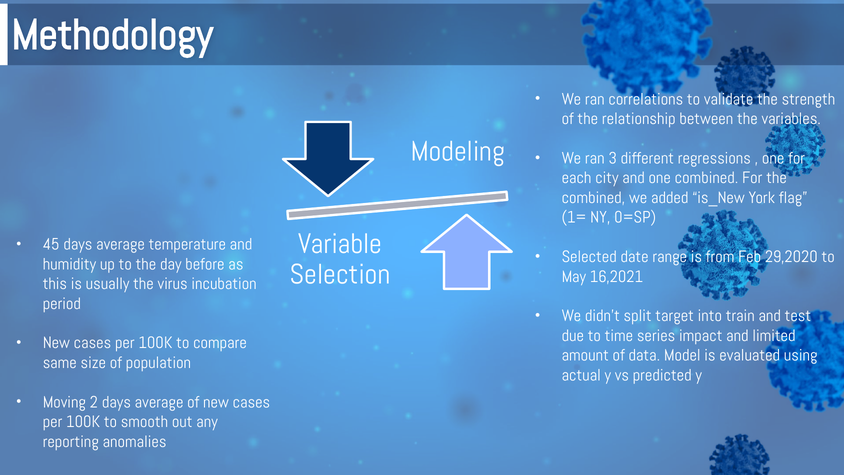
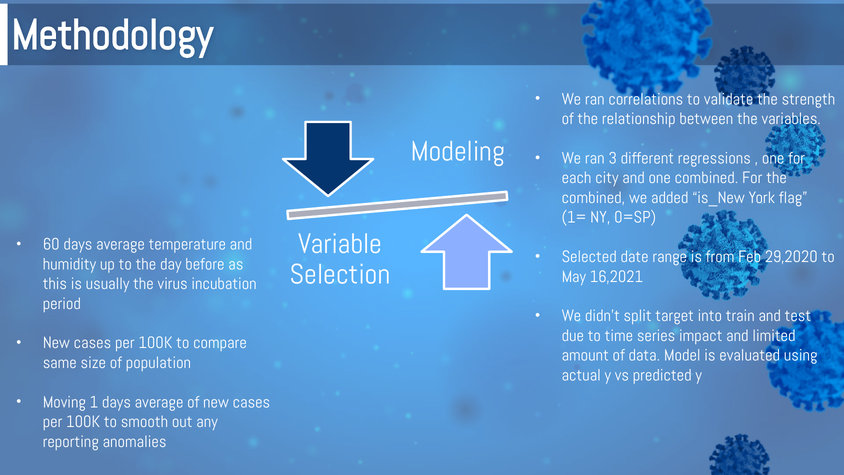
45: 45 -> 60 (51, 244)
2: 2 -> 1 (94, 402)
